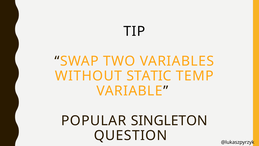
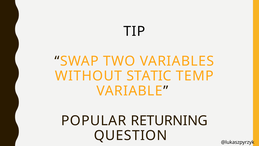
SINGLETON: SINGLETON -> RETURNING (169, 120)
